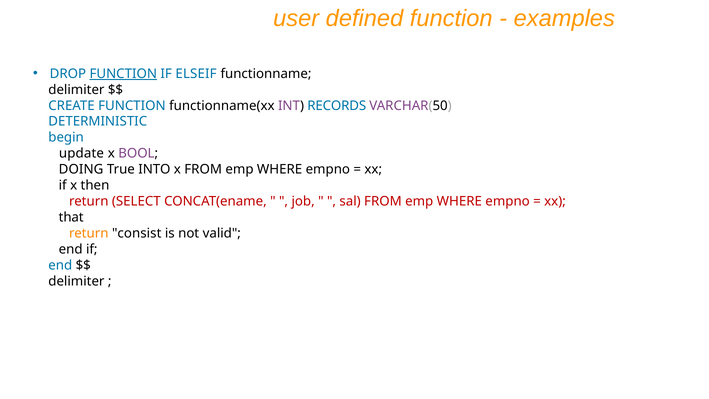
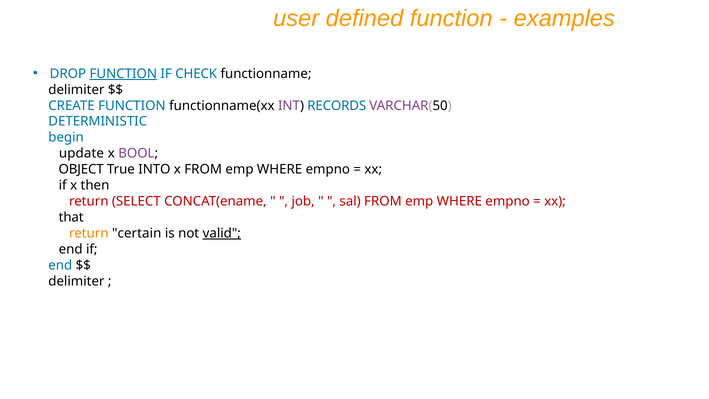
ELSEIF: ELSEIF -> CHECK (196, 74)
DOING: DOING -> OBJECT (81, 169)
consist: consist -> certain (137, 233)
valid underline: none -> present (222, 233)
